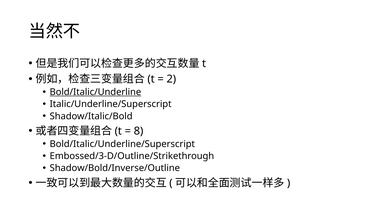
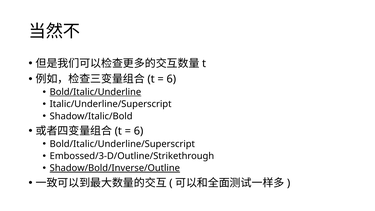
2: 2 -> 6 (171, 79)
8: 8 -> 6 (139, 131)
Shadow/Bold/Inverse/Outline underline: none -> present (115, 168)
